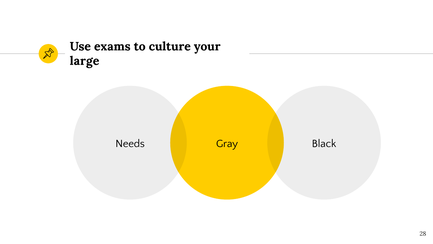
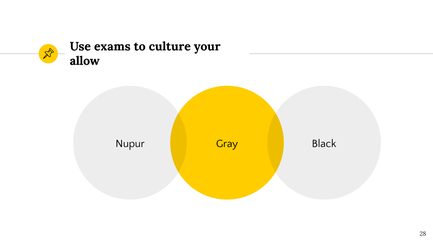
large: large -> allow (85, 61)
Needs: Needs -> Nupur (130, 143)
